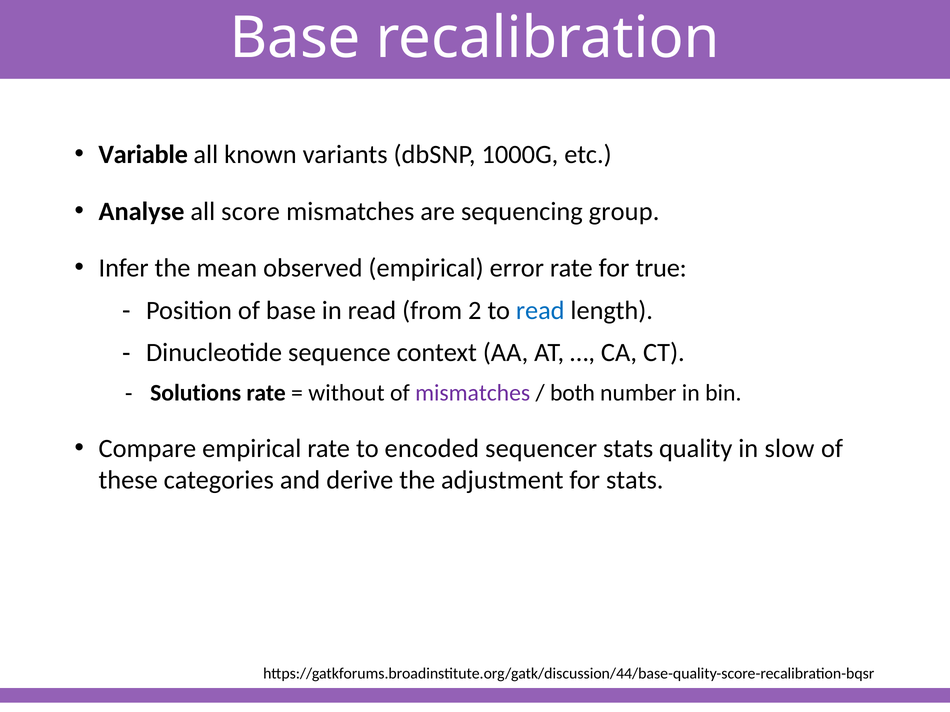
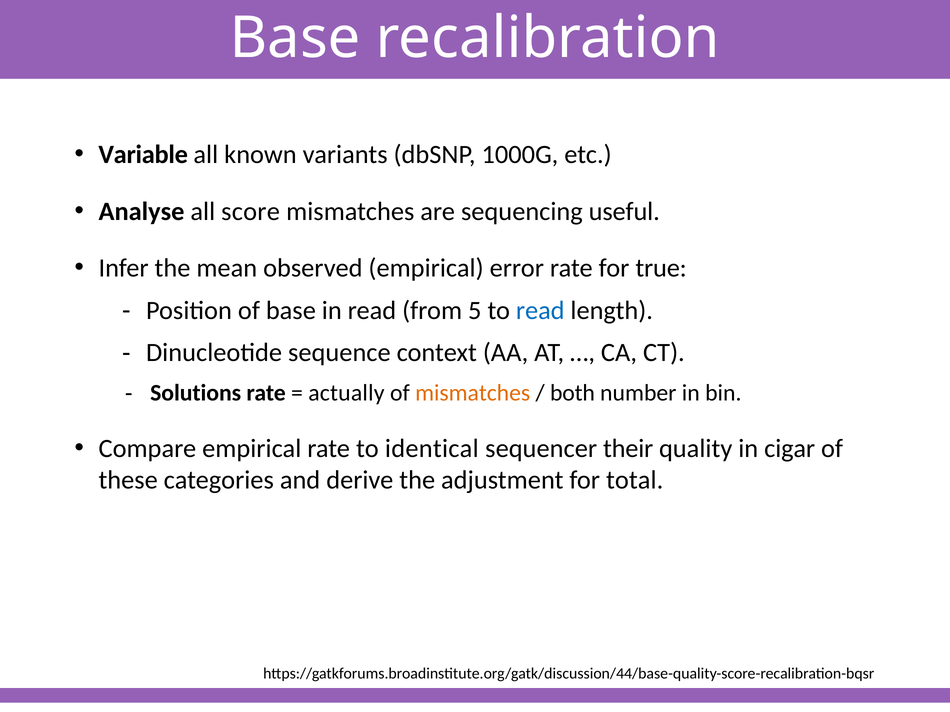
group: group -> useful (624, 212)
2: 2 -> 5 (475, 311)
without: without -> actually (346, 393)
mismatches colour: purple -> orange (473, 393)
encoded: encoded -> identical (432, 449)
sequencer stats: stats -> their (628, 449)
slow: slow -> cigar (790, 449)
for stats: stats -> total (635, 480)
